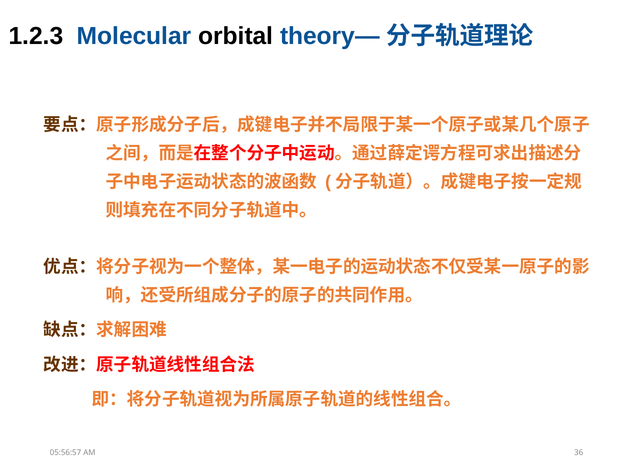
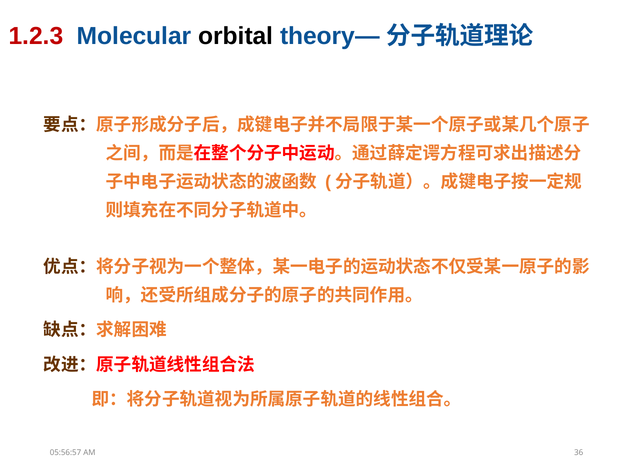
1.2.3 colour: black -> red (36, 36)
